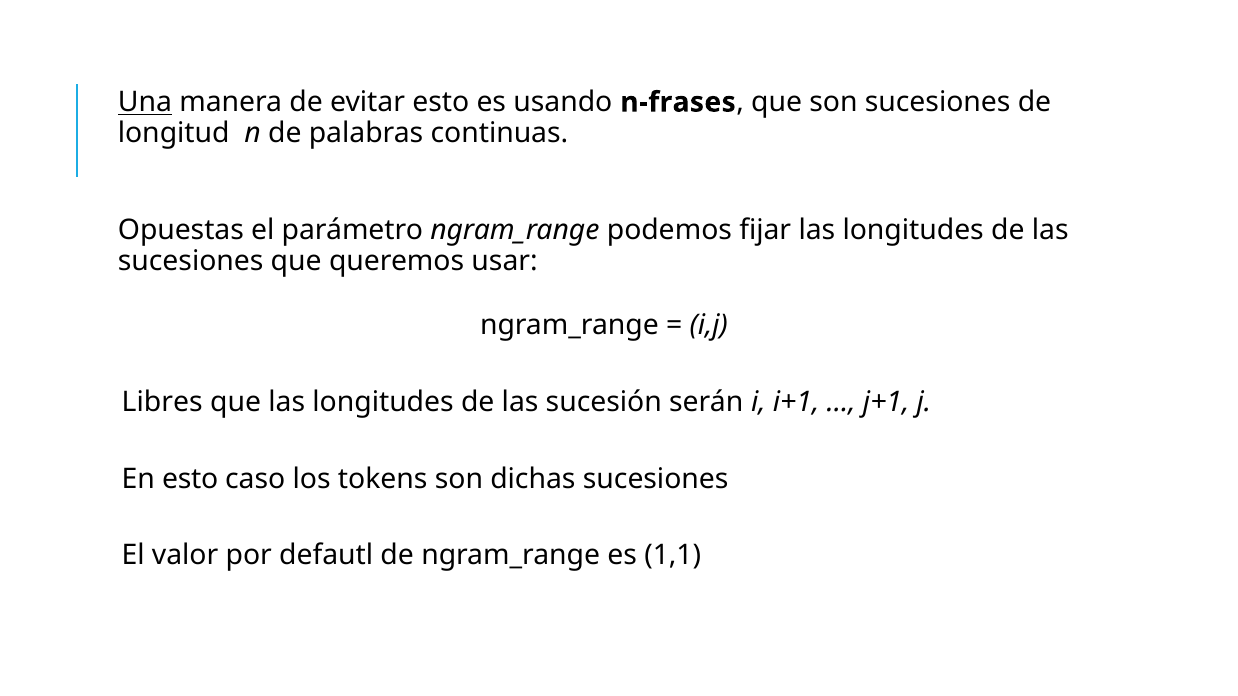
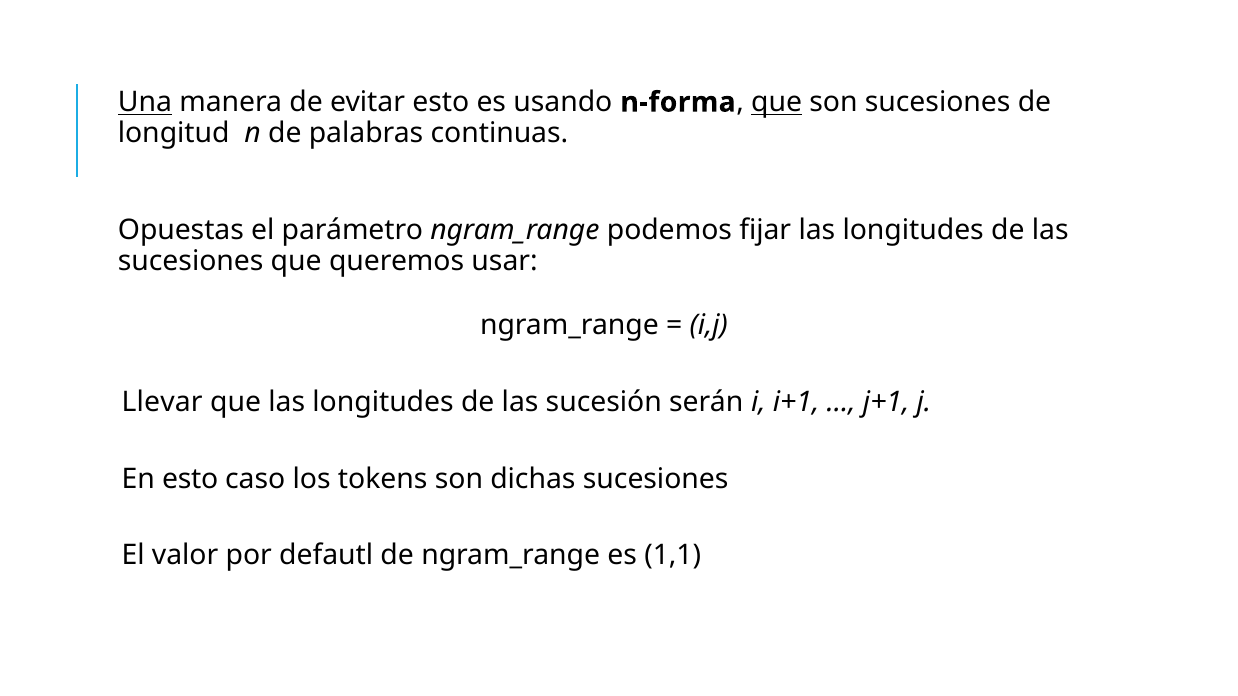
n-frases: n-frases -> n-forma (678, 102)
que underline: none -> present (777, 102)
Libres: Libres -> Llevar (162, 403)
